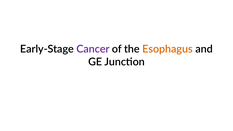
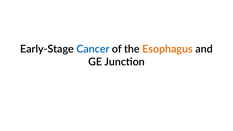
Cancer colour: purple -> blue (93, 49)
